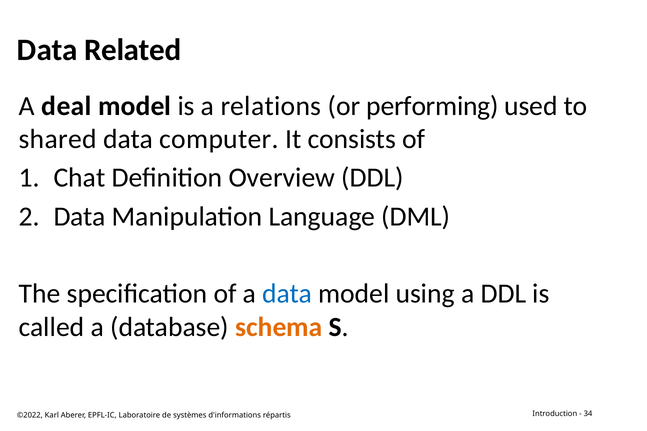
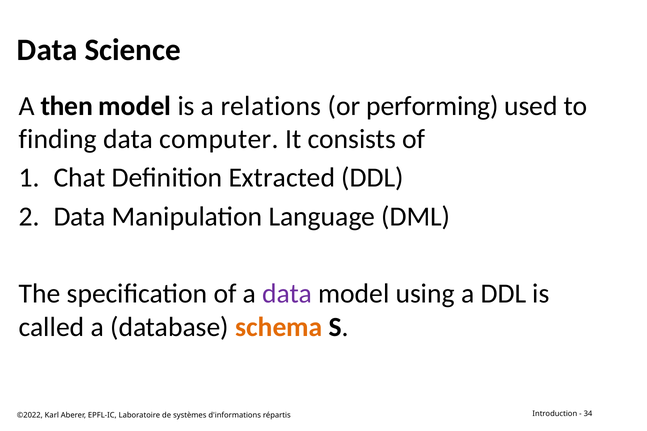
Related: Related -> Science (133, 50)
deal: deal -> then (67, 106)
shared: shared -> finding (58, 139)
Overview: Overview -> Extracted (282, 178)
data colour: blue -> purple (287, 294)
